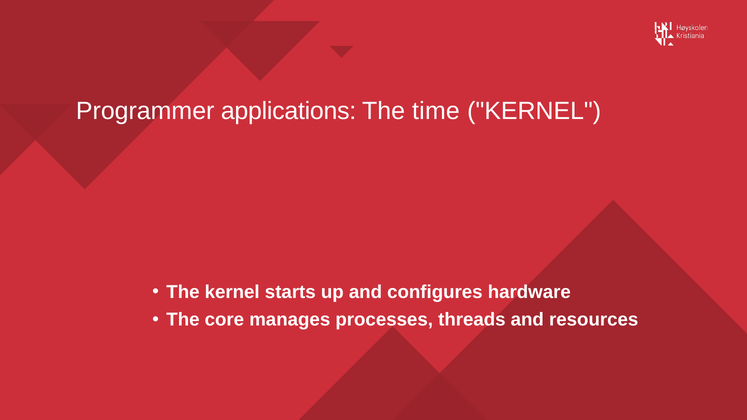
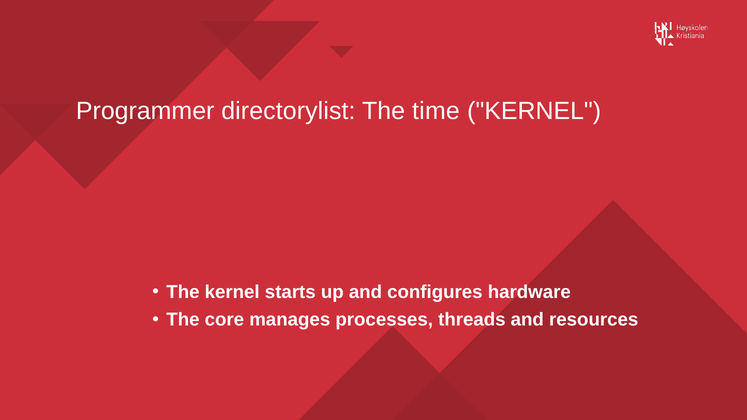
applications: applications -> directorylist (288, 111)
